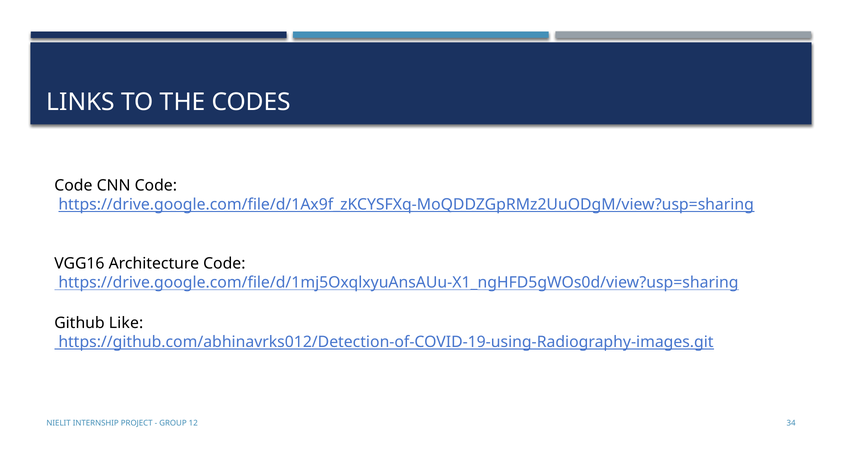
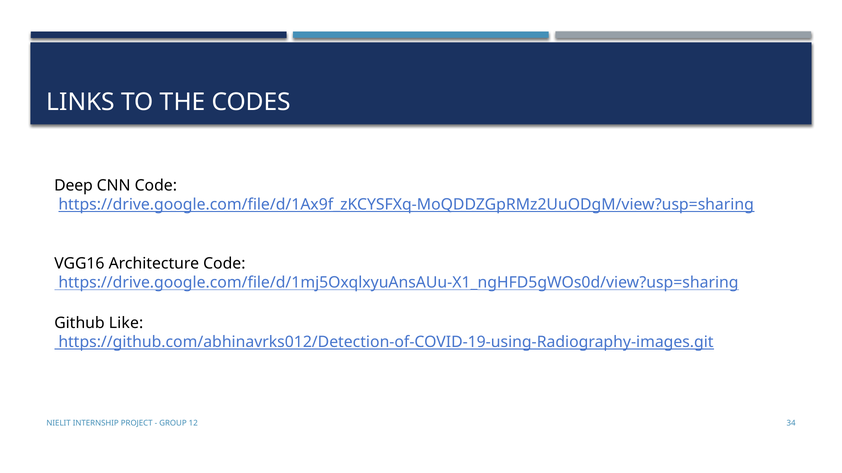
Code: Code -> Deep (73, 186)
